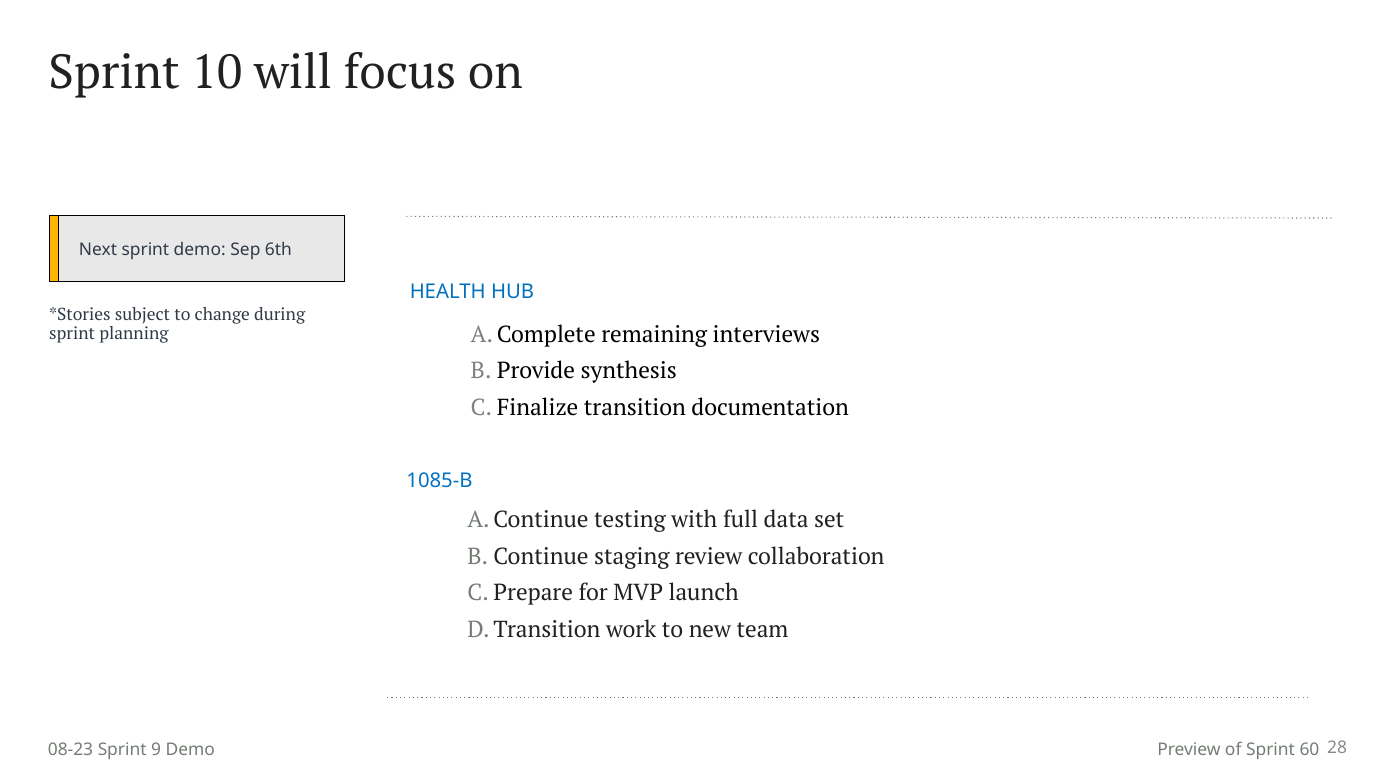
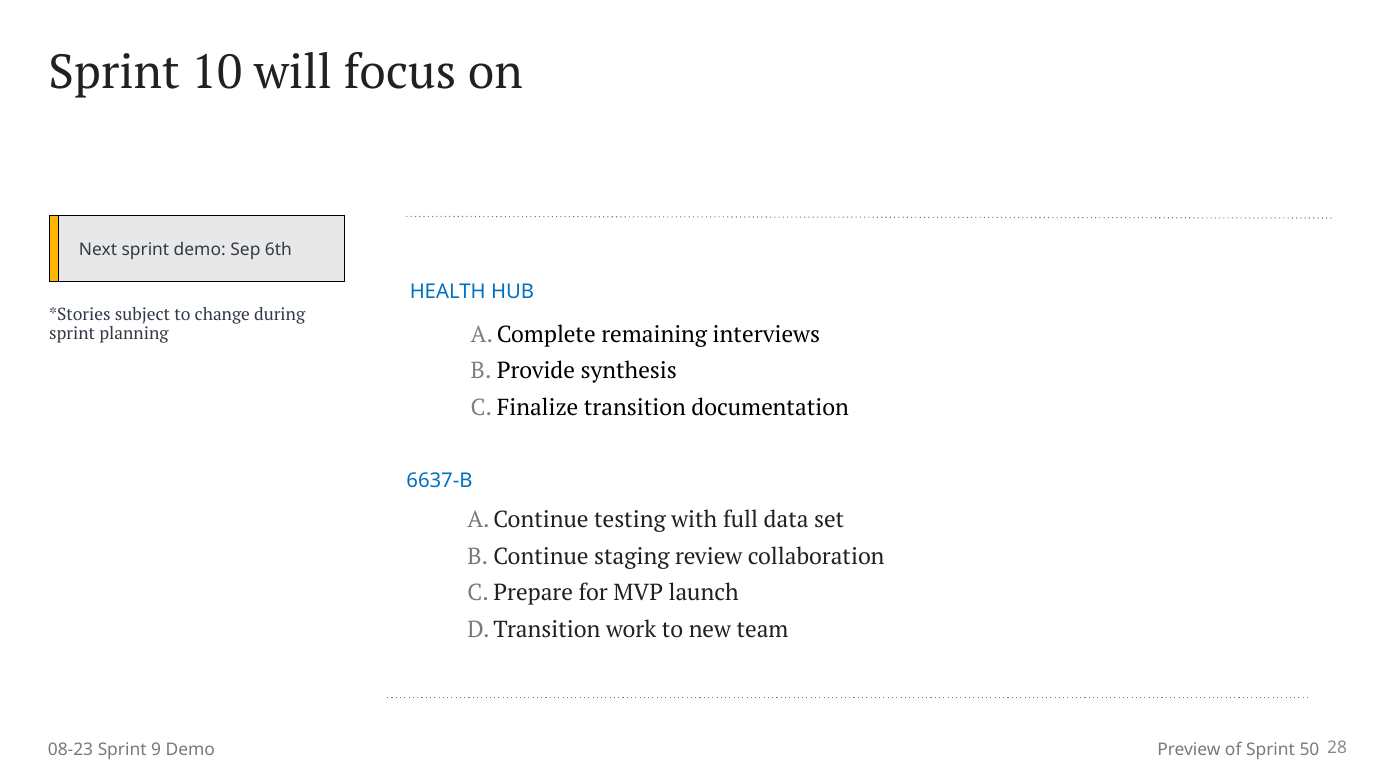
1085-B: 1085-B -> 6637-B (439, 481)
60: 60 -> 50 (1309, 749)
